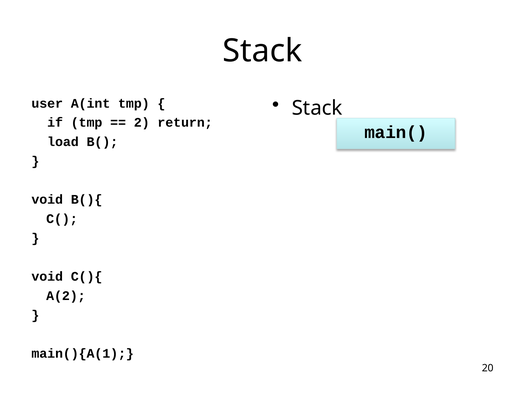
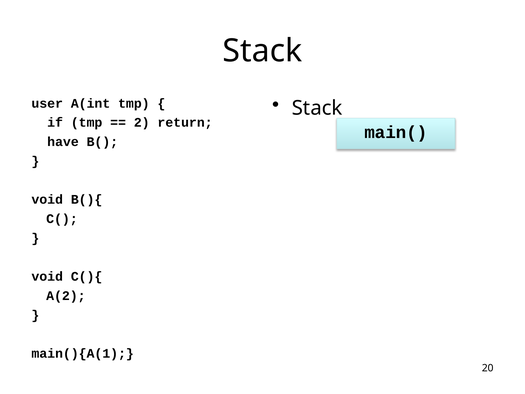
load: load -> have (63, 142)
